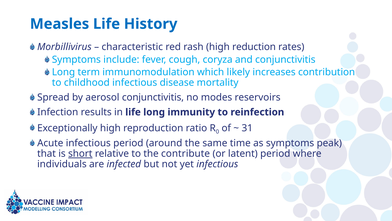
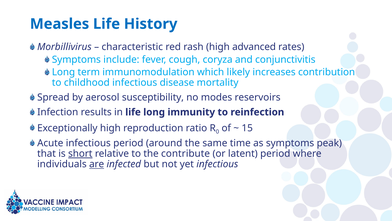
reduction: reduction -> advanced (254, 47)
aerosol conjunctivitis: conjunctivitis -> susceptibility (153, 97)
31: 31 -> 15 (247, 128)
are underline: none -> present (97, 164)
